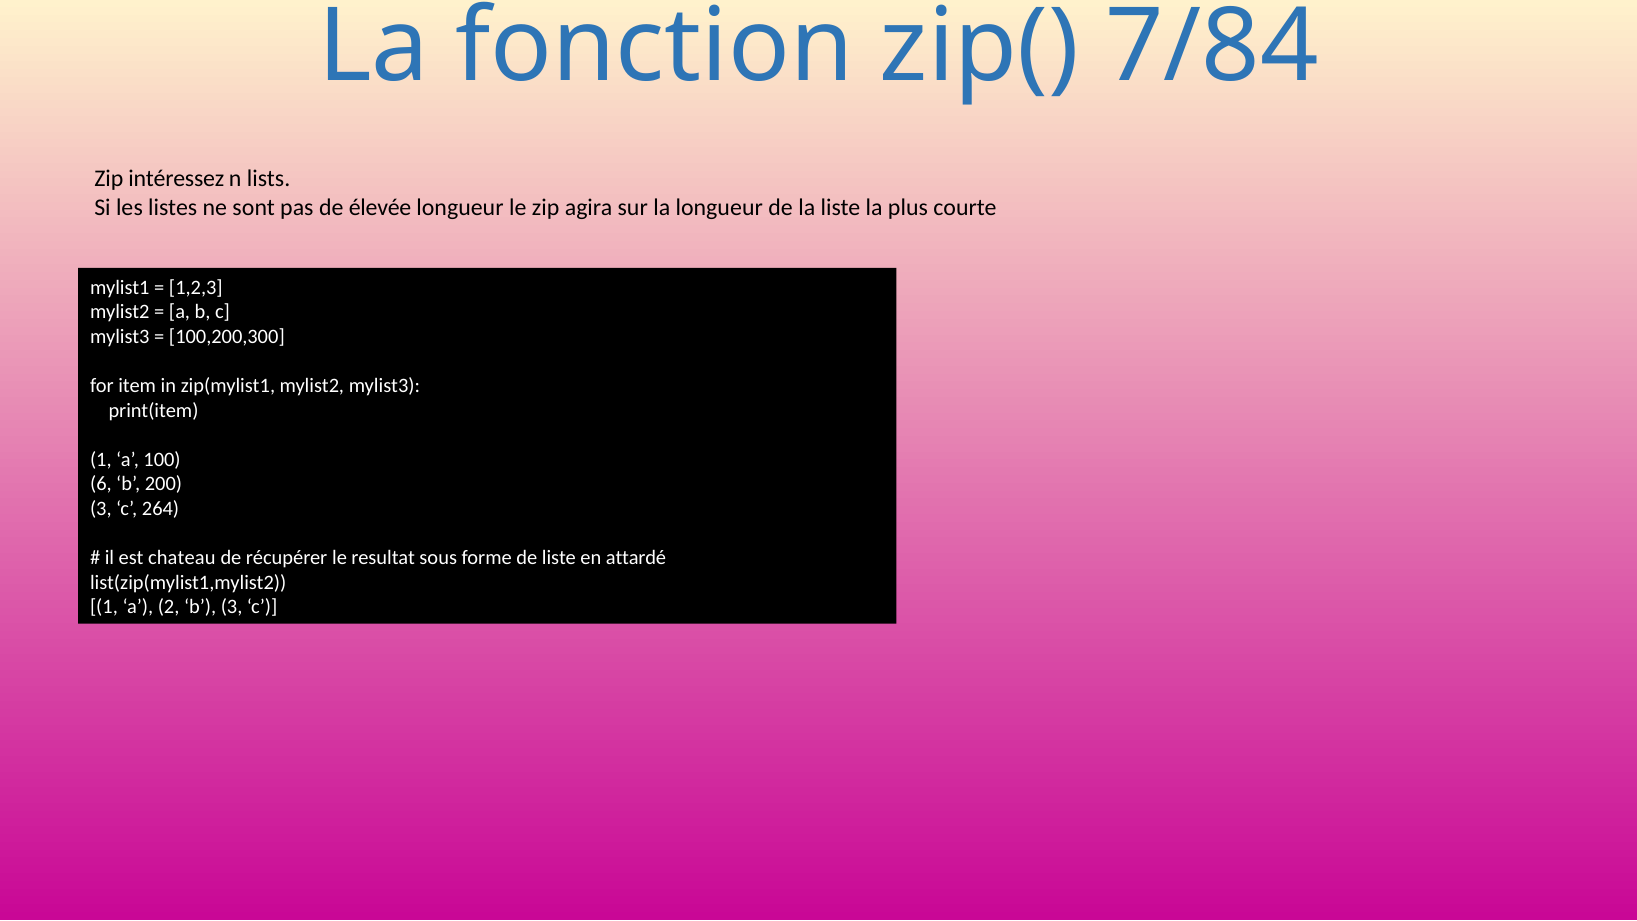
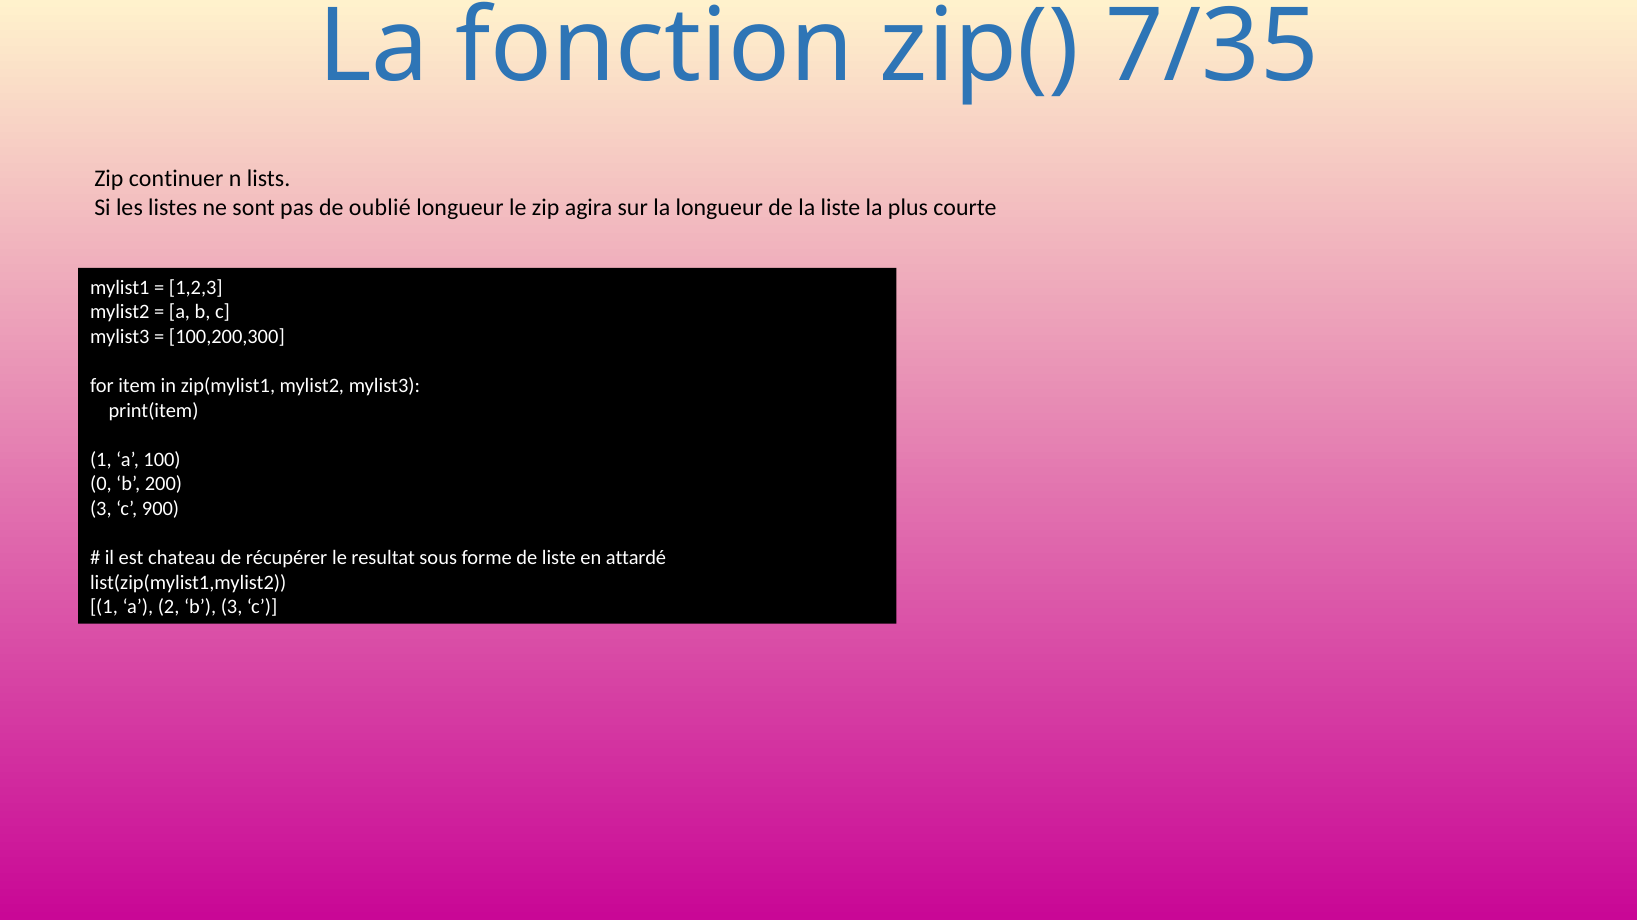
7/84: 7/84 -> 7/35 (1212, 47)
intéressez: intéressez -> continuer (176, 179)
élevée: élevée -> oublié (380, 207)
6: 6 -> 0 (101, 484)
264: 264 -> 900 (161, 508)
